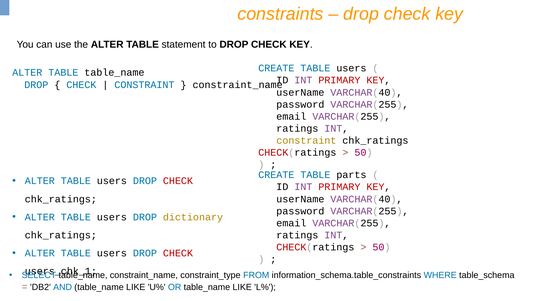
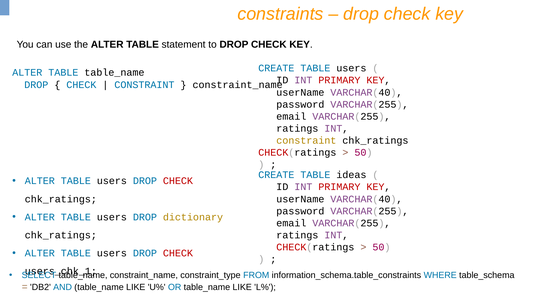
parts: parts -> ideas (351, 175)
